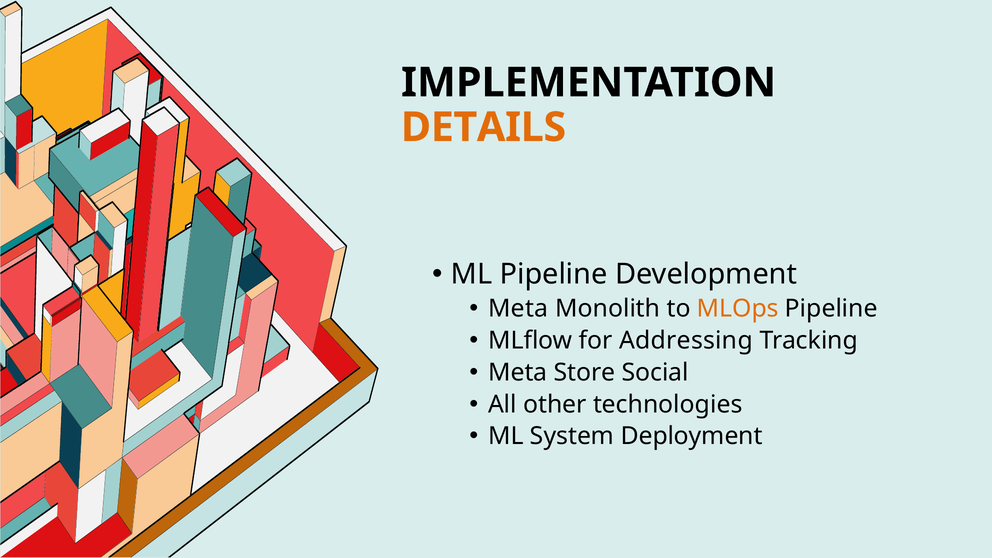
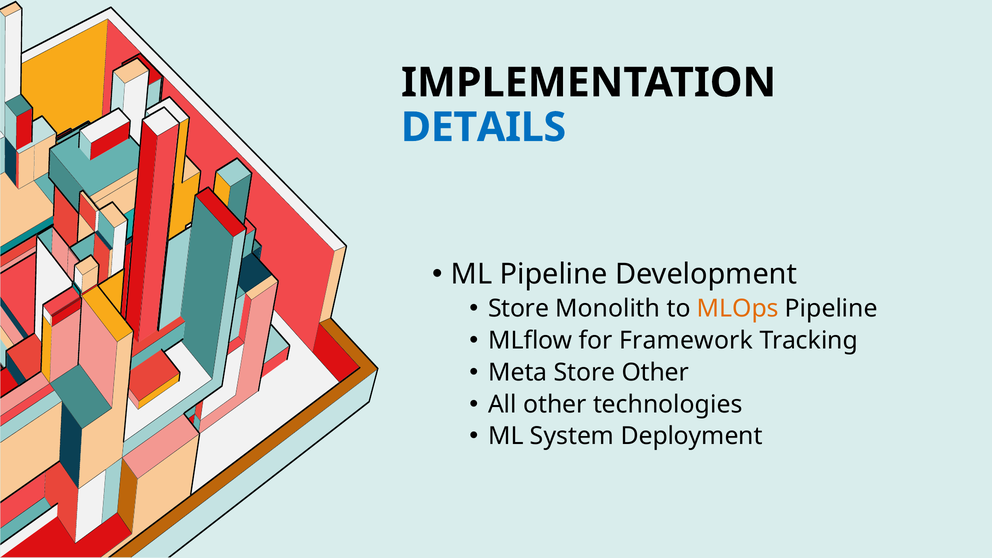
DETAILS colour: orange -> blue (484, 127)
Meta: Meta -> Store (519, 309)
Addressing: Addressing -> Framework (686, 340)
Store Social: Social -> Other (655, 372)
